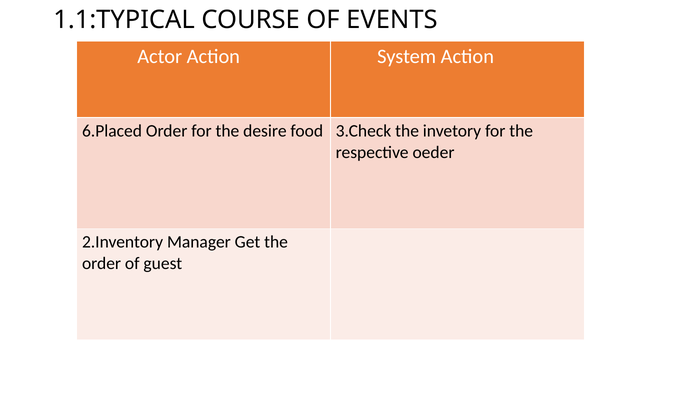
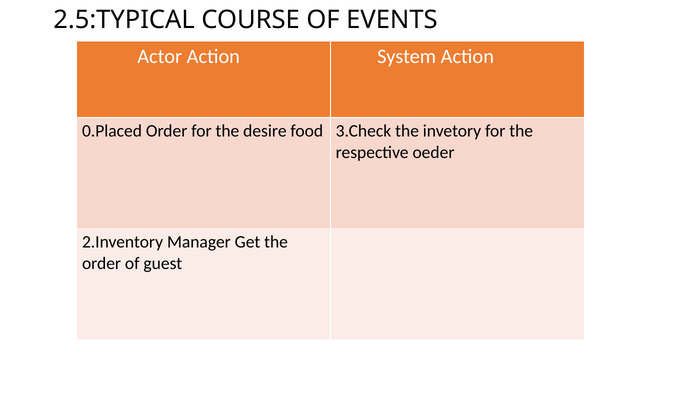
1.1:TYPICAL: 1.1:TYPICAL -> 2.5:TYPICAL (124, 20)
6.Placed: 6.Placed -> 0.Placed (112, 131)
